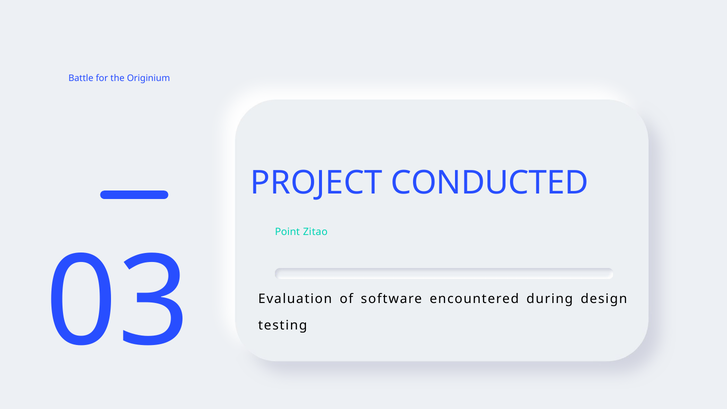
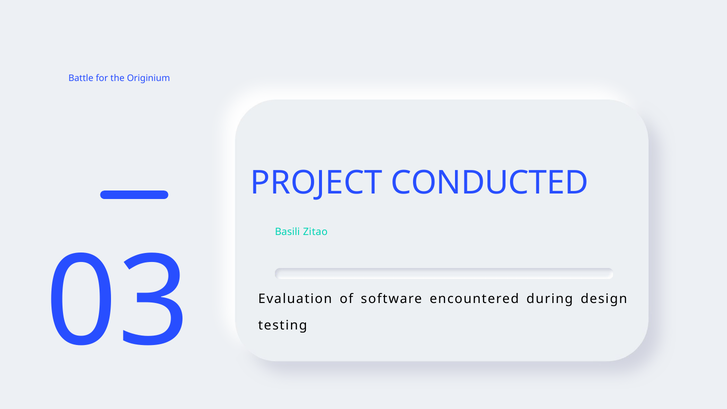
Point: Point -> Basili (287, 232)
